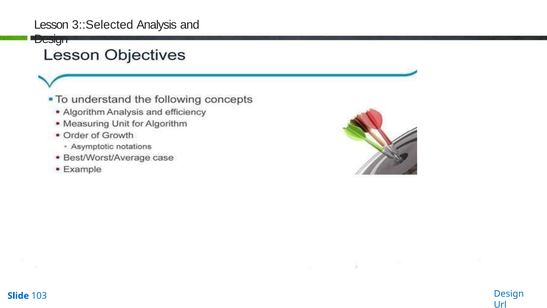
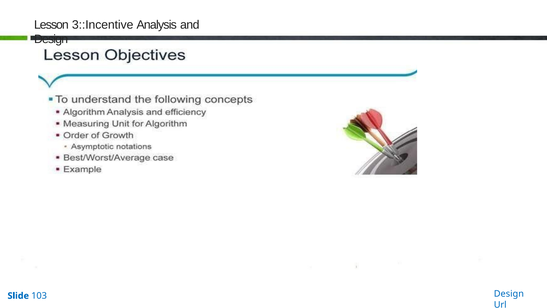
3::Selected: 3::Selected -> 3::Incentive (103, 25)
